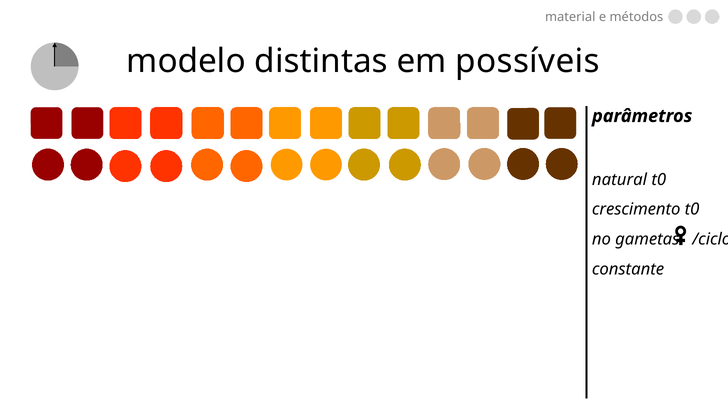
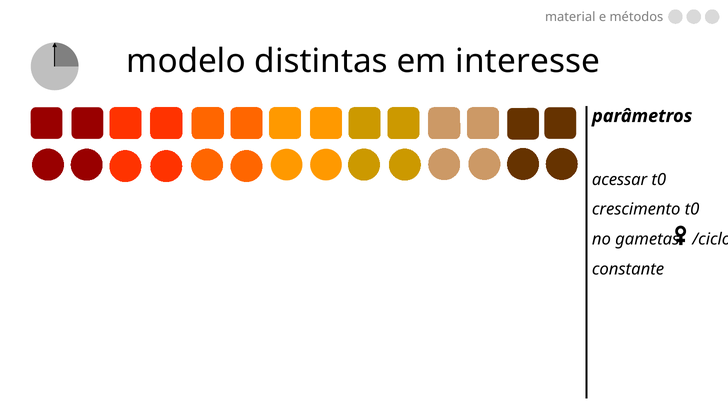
possíveis: possíveis -> interesse (528, 61)
natural: natural -> acessar (620, 180)
